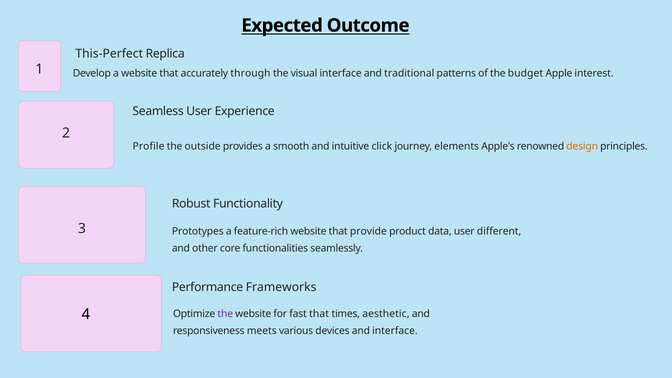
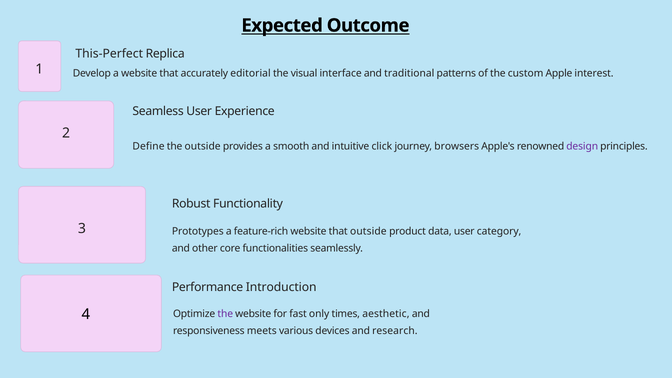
through: through -> editorial (250, 73)
budget: budget -> custom (526, 73)
Profile: Profile -> Define (149, 146)
elements: elements -> browsers (457, 146)
design colour: orange -> purple (582, 146)
that provide: provide -> outside (368, 231)
different: different -> category (499, 231)
Frameworks: Frameworks -> Introduction (281, 287)
fast that: that -> only (319, 314)
and interface: interface -> research (395, 331)
